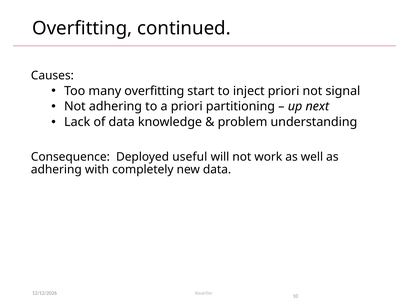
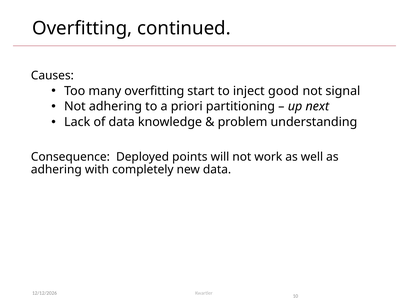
inject priori: priori -> good (283, 91)
useful: useful -> points (190, 157)
